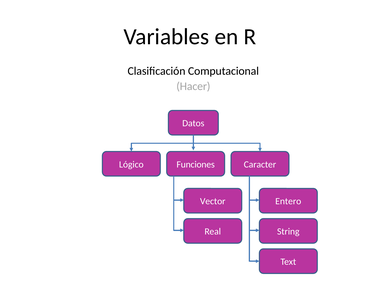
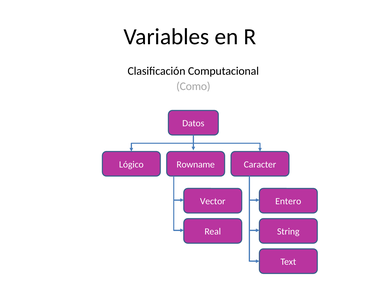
Hacer: Hacer -> Como (193, 86)
Funciones: Funciones -> Rowname (196, 164)
